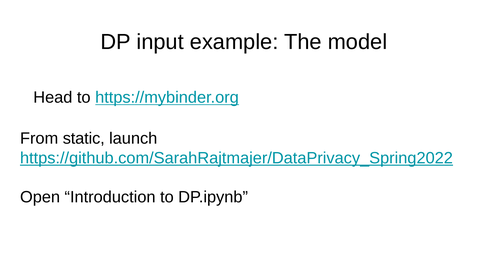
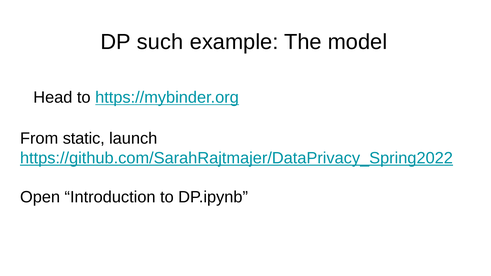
input: input -> such (160, 42)
